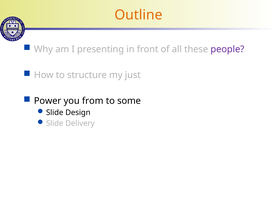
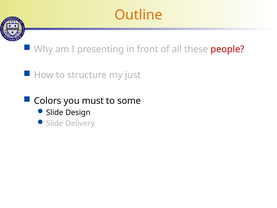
people colour: purple -> red (227, 49)
Power: Power -> Colors (48, 101)
from: from -> must (93, 101)
